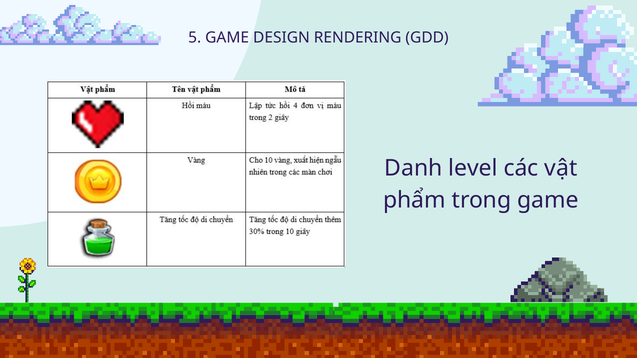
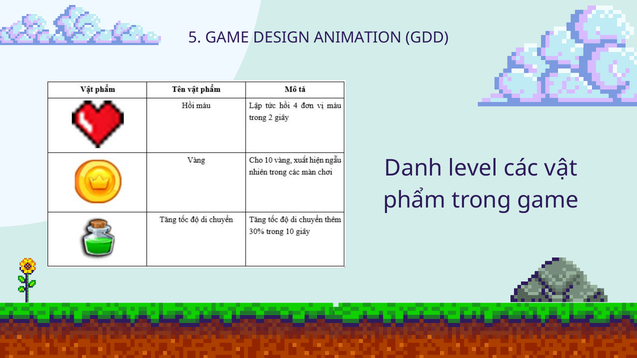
RENDERING: RENDERING -> ANIMATION (358, 38)
